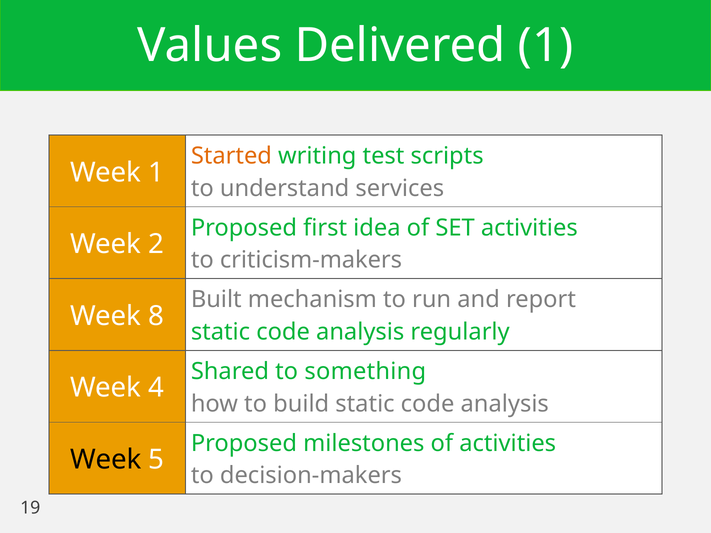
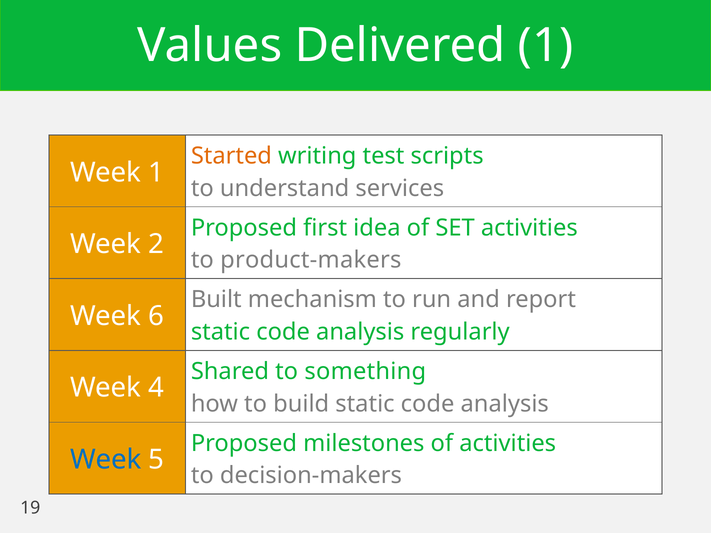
criticism-makers: criticism-makers -> product-makers (311, 260)
8: 8 -> 6 (156, 316)
Week colour: black -> blue (106, 460)
